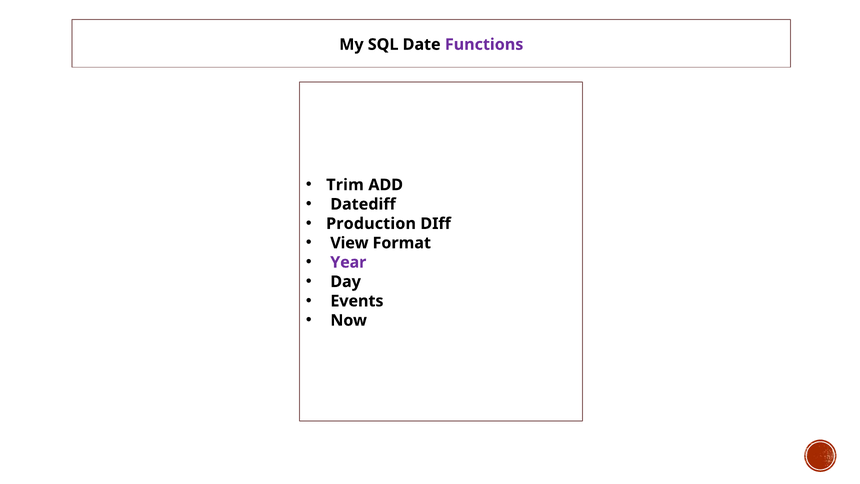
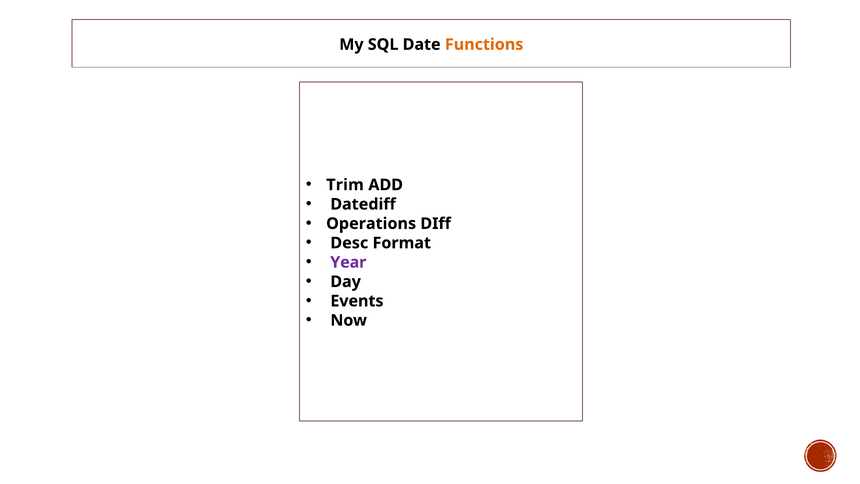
Functions colour: purple -> orange (484, 44)
Production: Production -> Operations (371, 223)
View: View -> Desc (349, 243)
